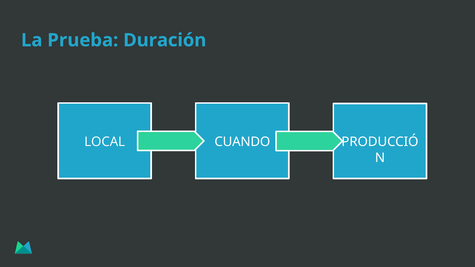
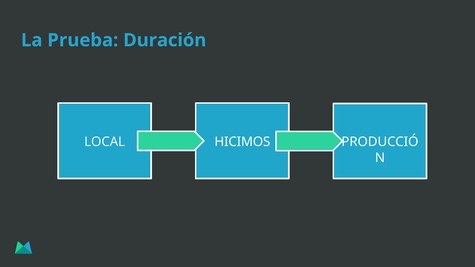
CUANDO: CUANDO -> HICIMOS (242, 142)
